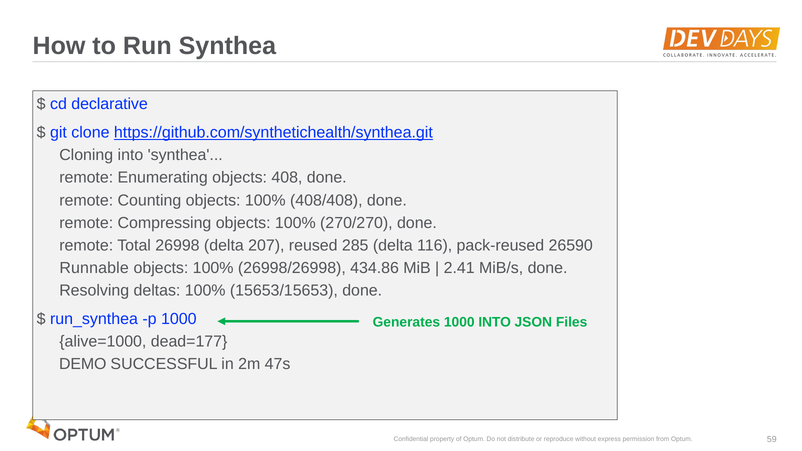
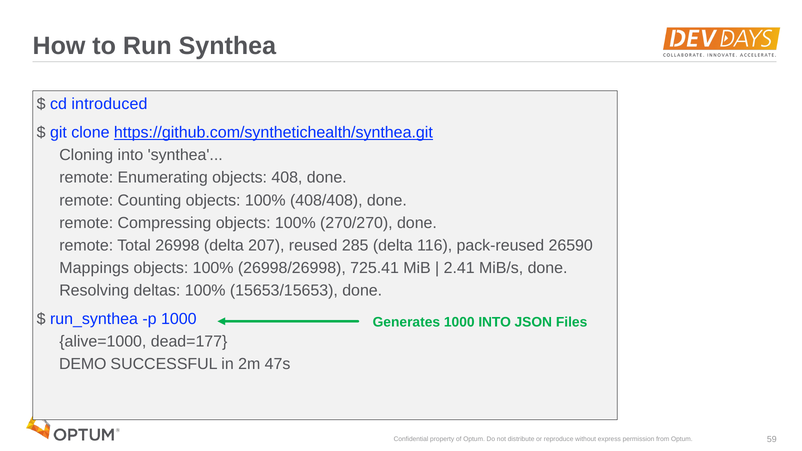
declarative: declarative -> introduced (109, 104)
Runnable: Runnable -> Mappings (94, 268)
434.86: 434.86 -> 725.41 (375, 268)
